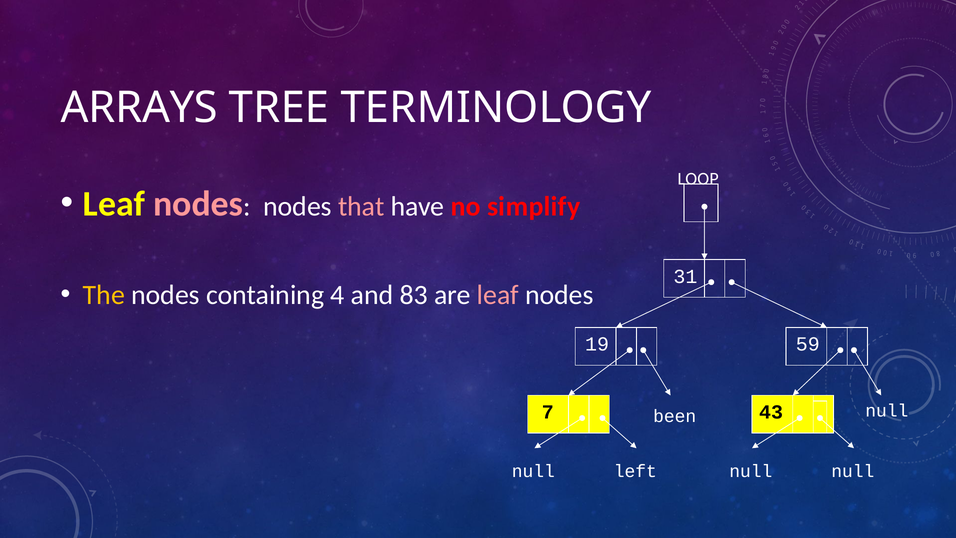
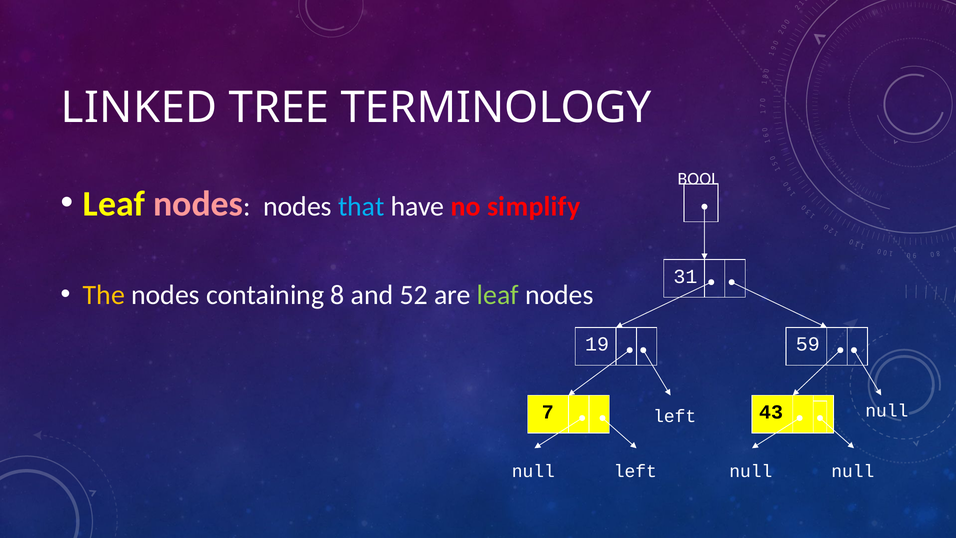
ARRAYS: ARRAYS -> LINKED (139, 108)
LOOP: LOOP -> BOOL (698, 179)
that colour: pink -> light blue (361, 206)
4: 4 -> 8 (337, 295)
83: 83 -> 52 (414, 295)
leaf colour: pink -> light green (498, 295)
been: been -> left (675, 416)
